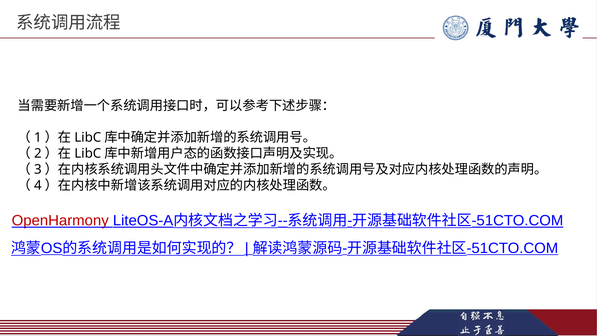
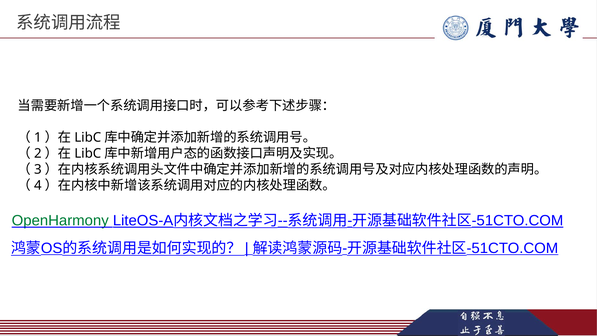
OpenHarmony colour: red -> green (60, 220)
